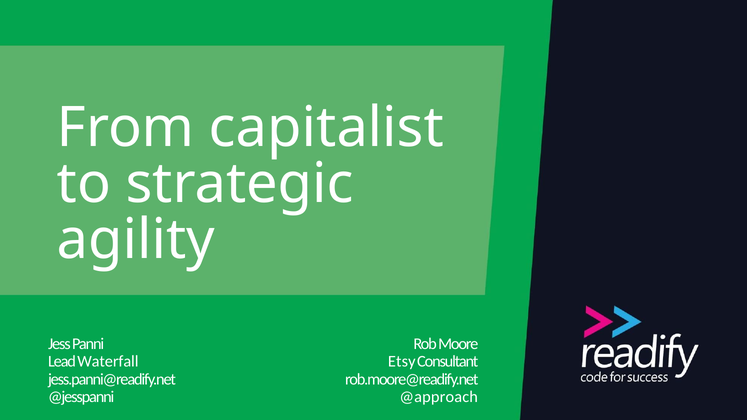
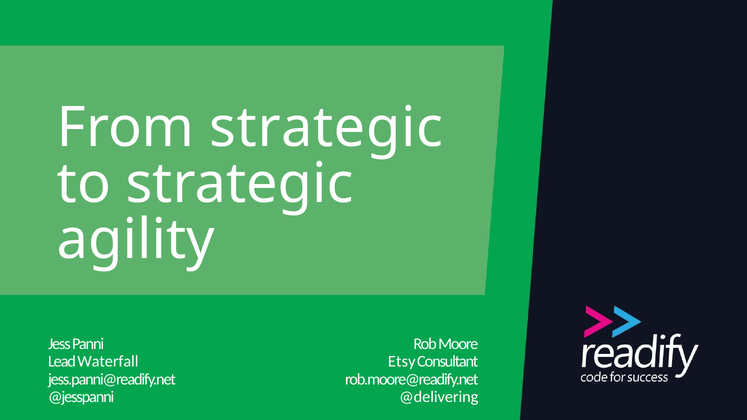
From capitalist: capitalist -> strategic (326, 128)
@approach: @approach -> @delivering (439, 397)
